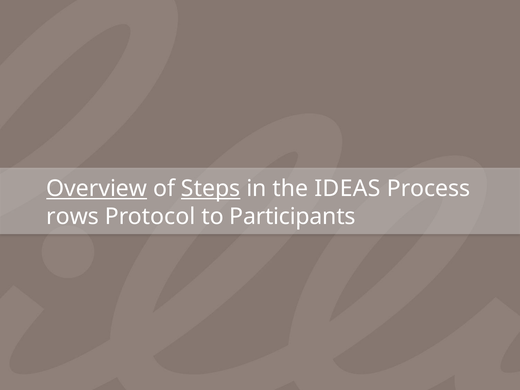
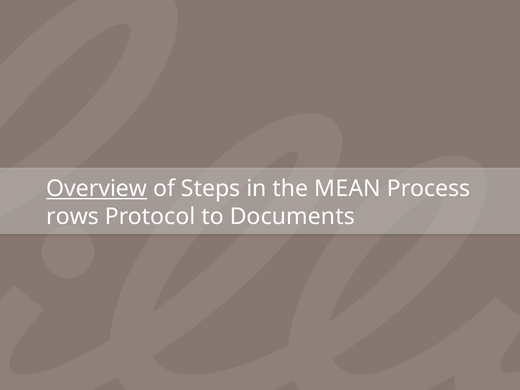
Steps underline: present -> none (211, 189)
IDEAS: IDEAS -> MEAN (348, 189)
Participants: Participants -> Documents (292, 216)
